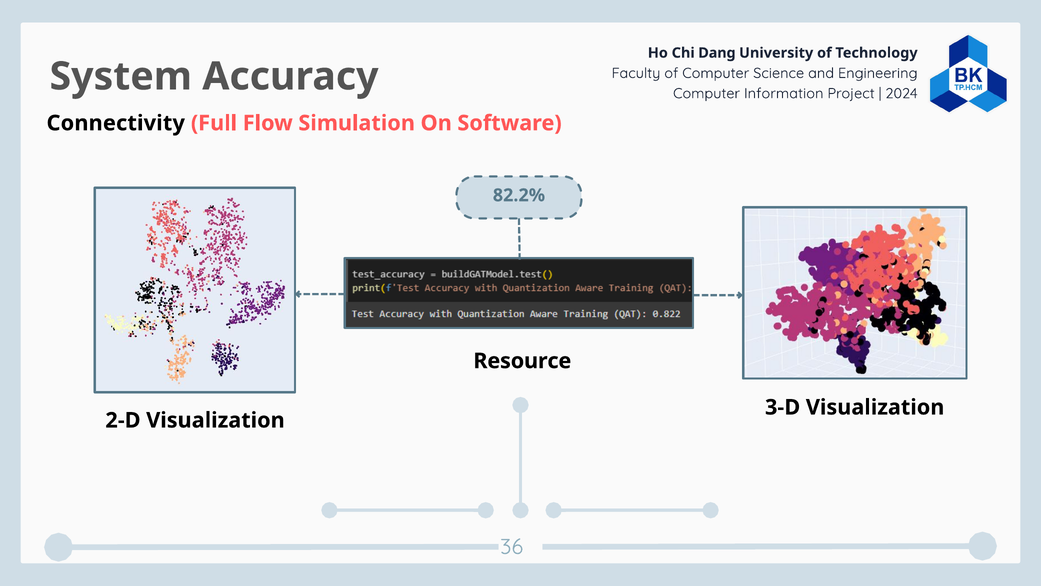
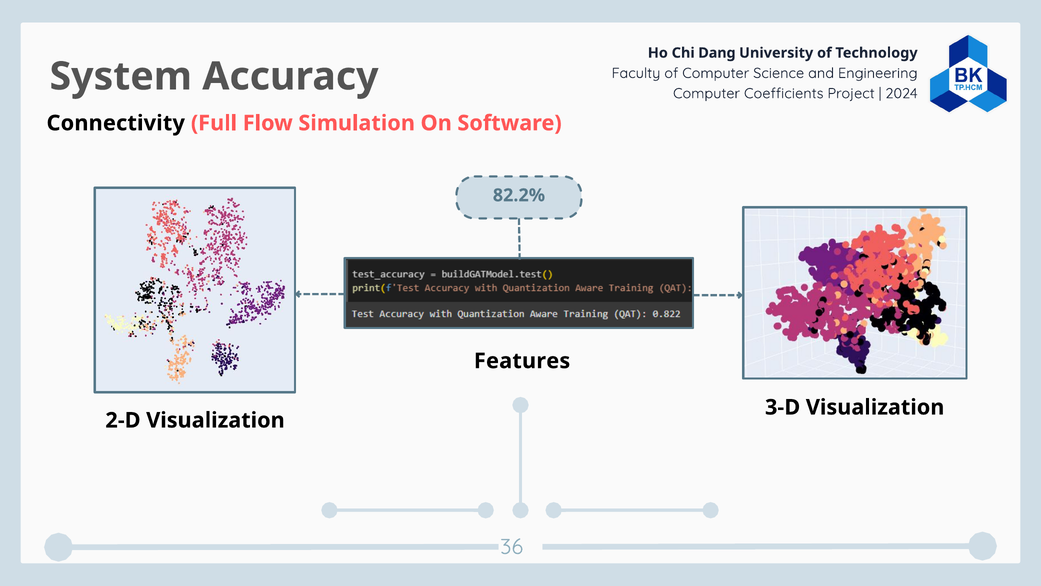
Information: Information -> Coefficients (784, 93)
Resource: Resource -> Features (522, 361)
